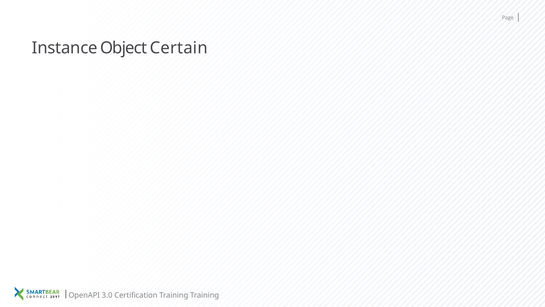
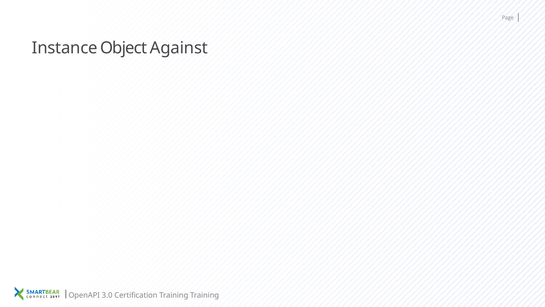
Certain: Certain -> Against (179, 48)
